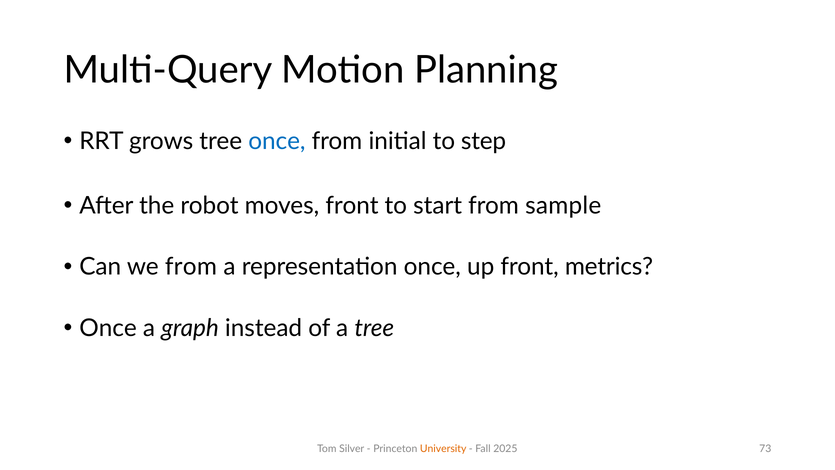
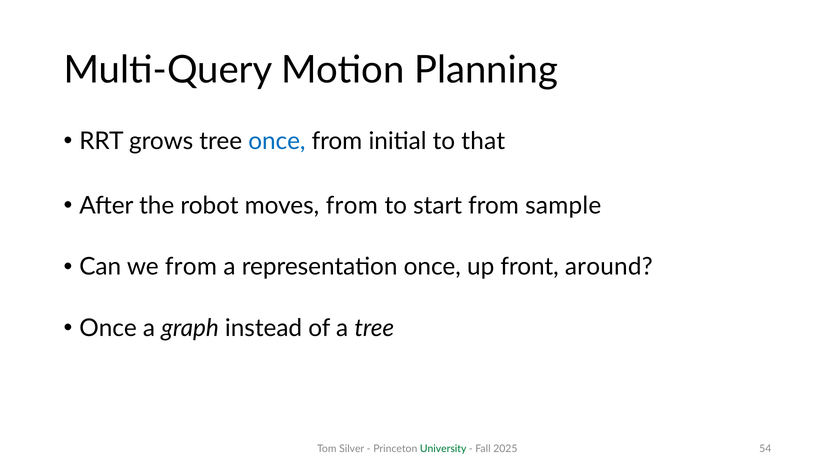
step: step -> that (483, 141)
moves front: front -> from (352, 205)
metrics: metrics -> around (609, 267)
University colour: orange -> green (443, 449)
73: 73 -> 54 (765, 449)
